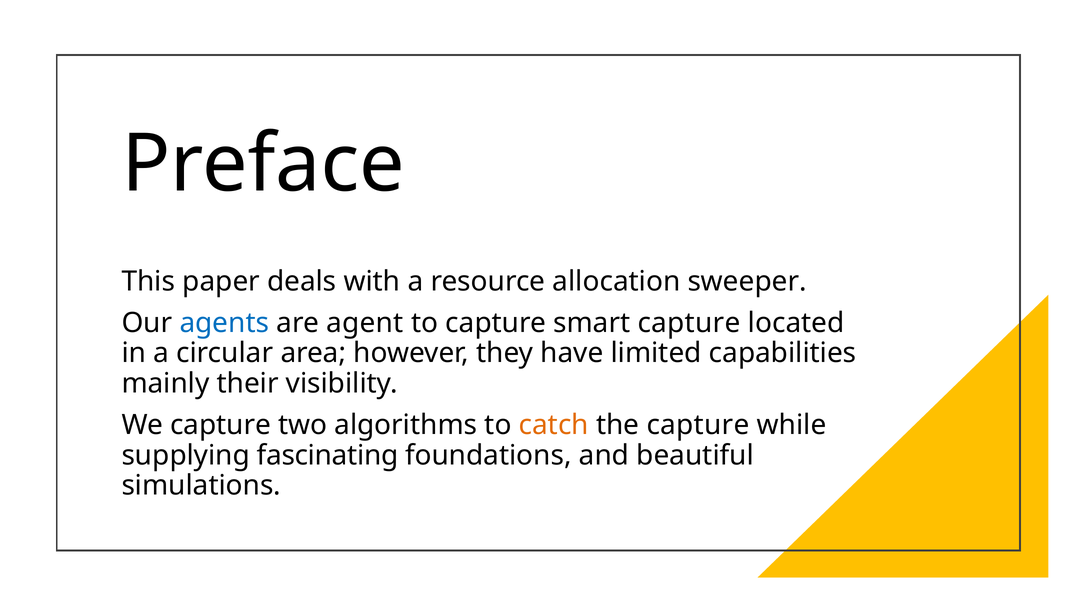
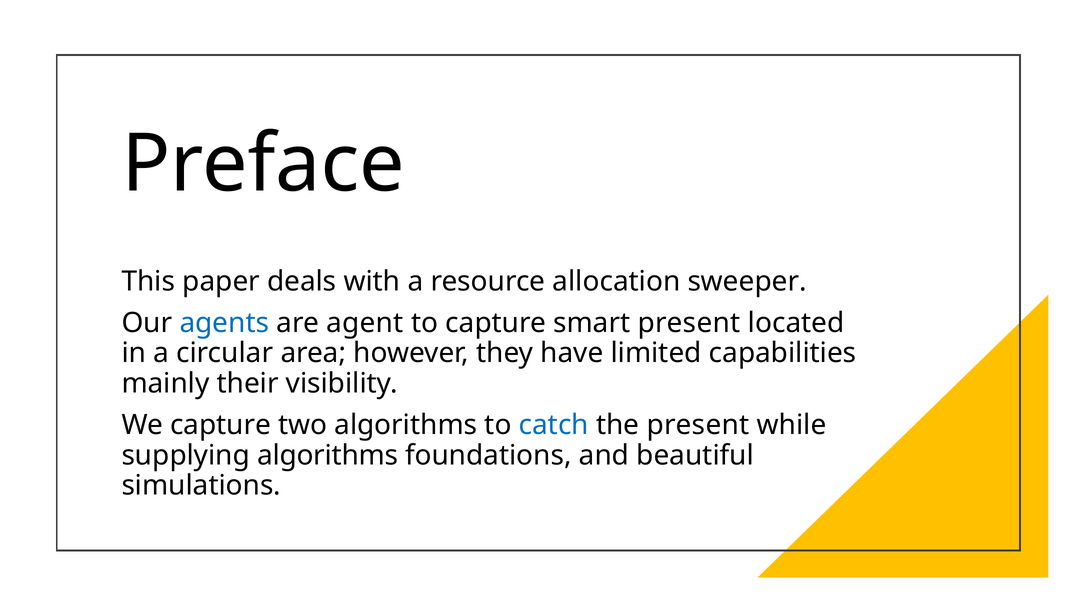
smart capture: capture -> present (689, 323)
catch colour: orange -> blue (554, 425)
the capture: capture -> present (698, 425)
supplying fascinating: fascinating -> algorithms (328, 455)
